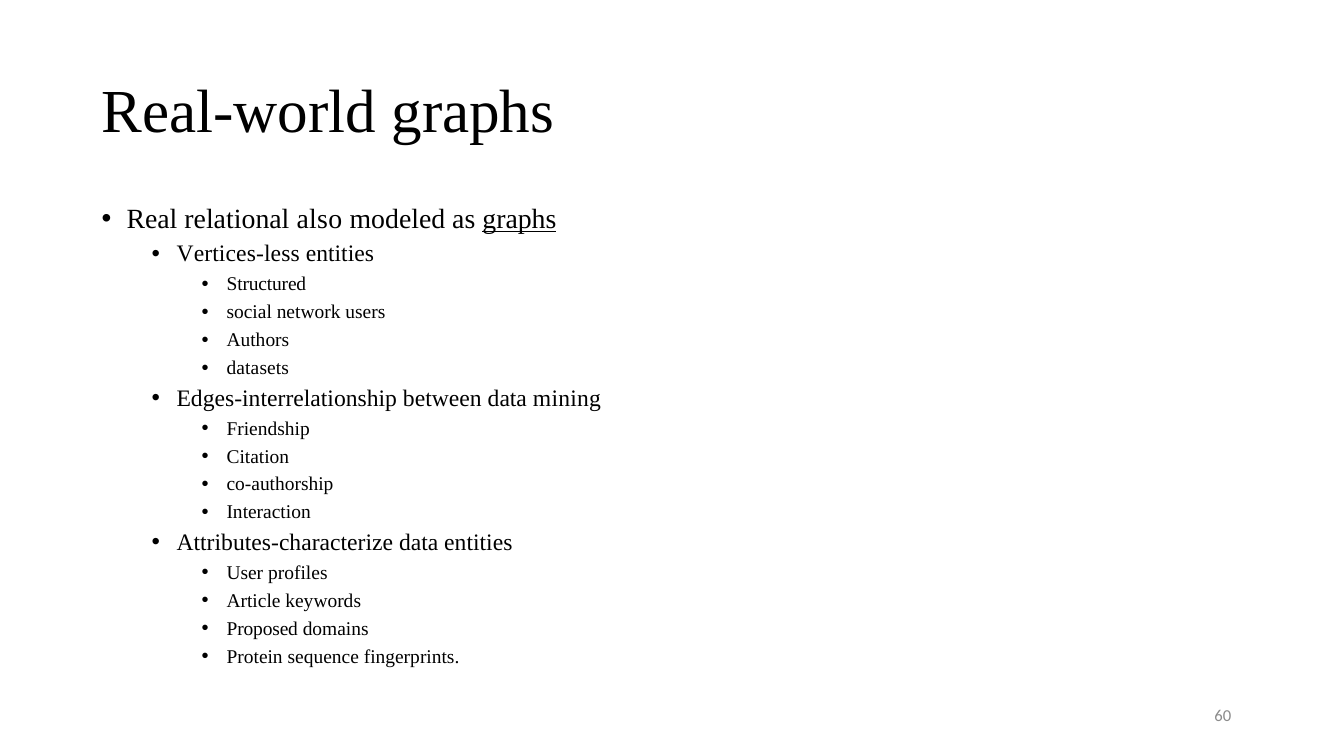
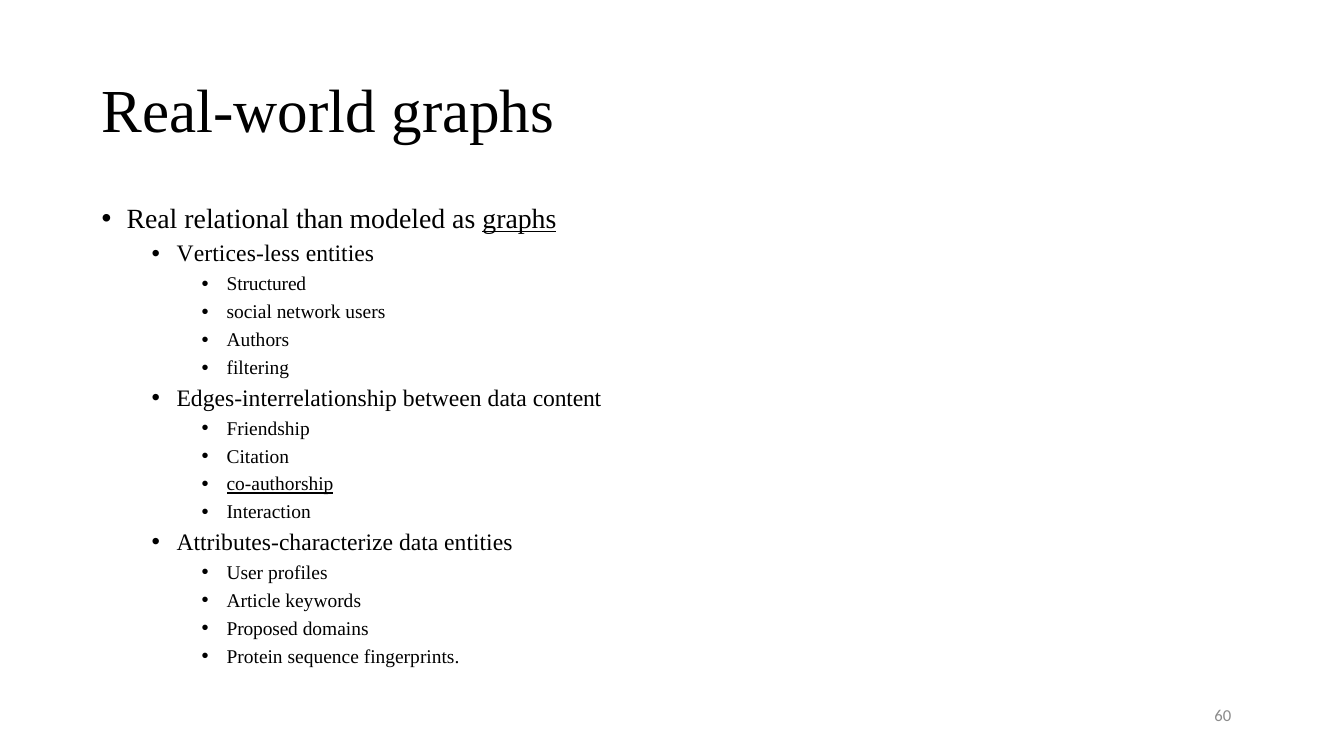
also: also -> than (320, 219)
datasets: datasets -> filtering (258, 368)
mining: mining -> content (567, 398)
co-authorship underline: none -> present (280, 484)
